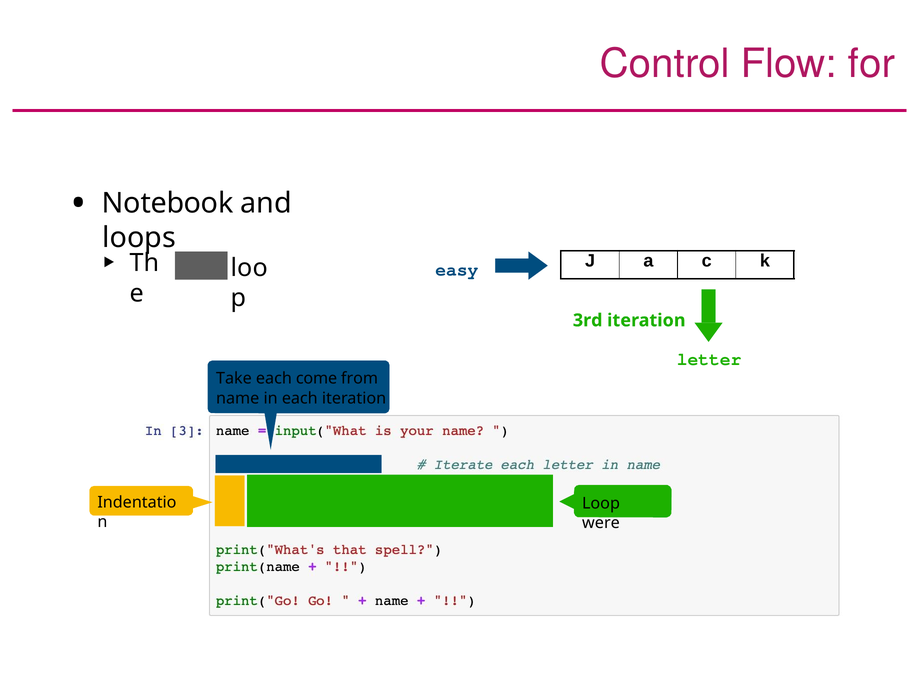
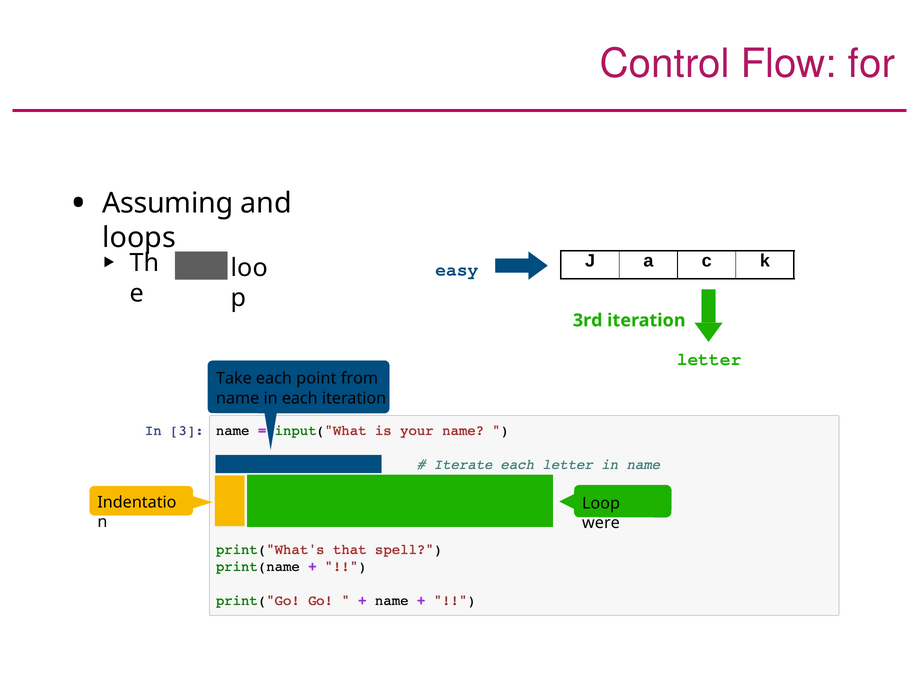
Notebook: Notebook -> Assuming (168, 203)
come: come -> point (316, 378)
